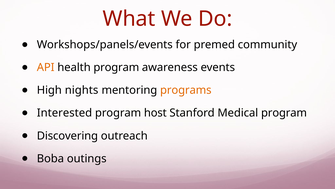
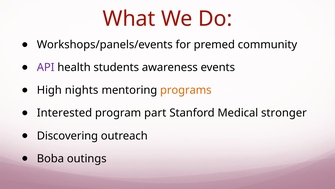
API colour: orange -> purple (46, 67)
health program: program -> students (116, 67)
host: host -> part (155, 113)
Medical program: program -> stronger (284, 113)
